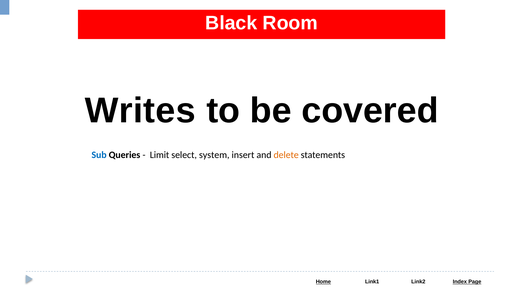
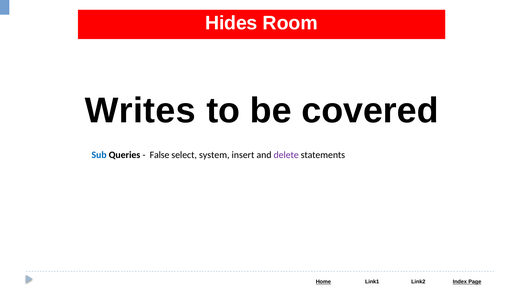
Black: Black -> Hides (231, 23)
Limit: Limit -> False (160, 155)
delete colour: orange -> purple (286, 155)
